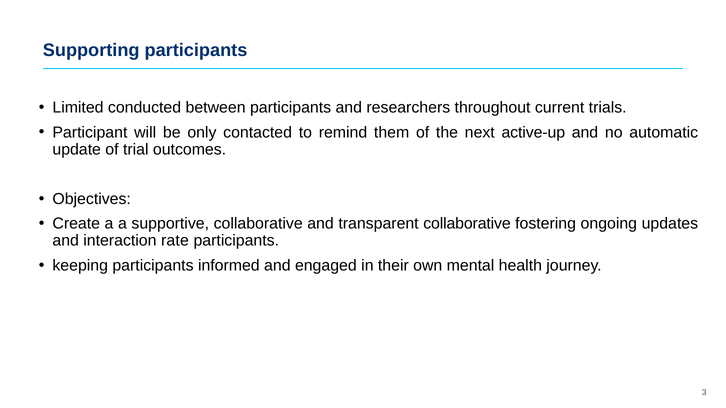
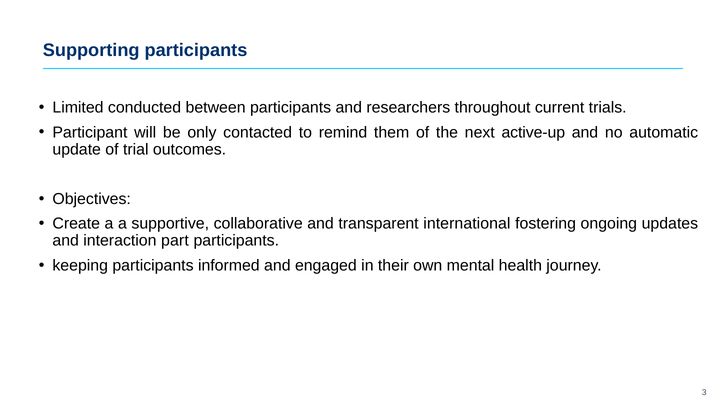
transparent collaborative: collaborative -> international (467, 224)
rate: rate -> part (175, 241)
